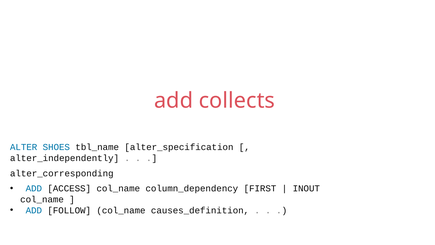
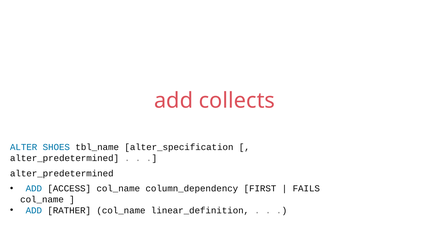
alter_independently: alter_independently -> alter_predetermined (65, 158)
alter_corresponding: alter_corresponding -> alter_predetermined (62, 173)
INOUT: INOUT -> FAILS (306, 188)
FOLLOW: FOLLOW -> RATHER (69, 210)
causes_definition: causes_definition -> linear_definition (200, 210)
